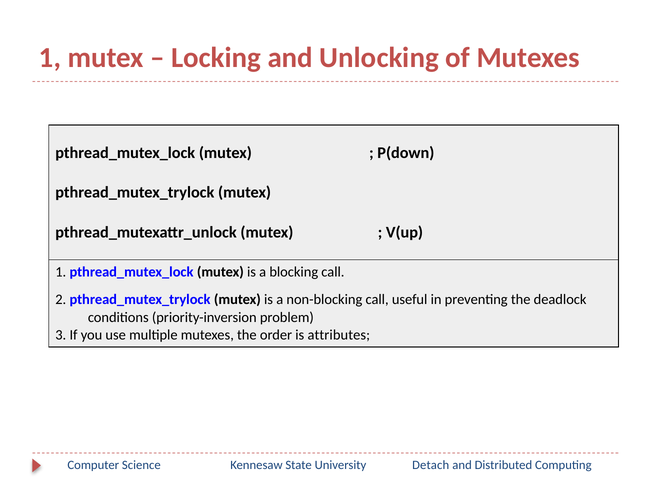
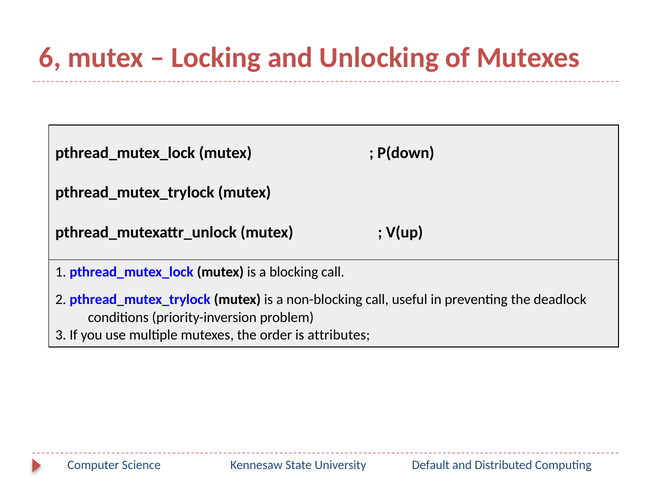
1: 1 -> 6 (50, 57)
Detach: Detach -> Default (431, 464)
